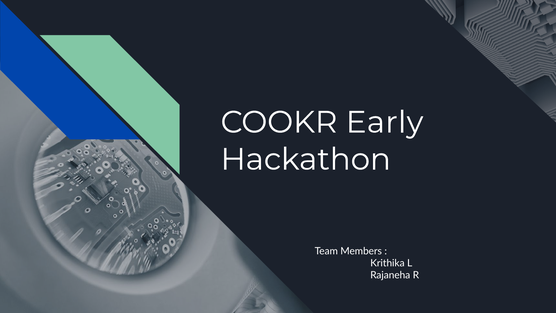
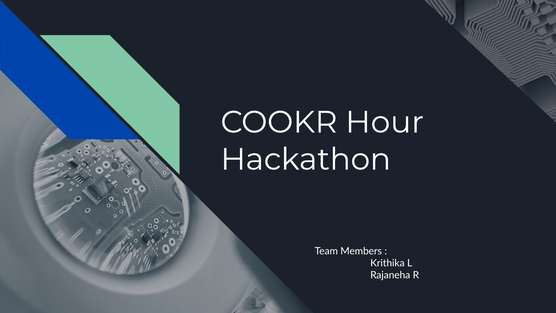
Early: Early -> Hour (385, 122)
